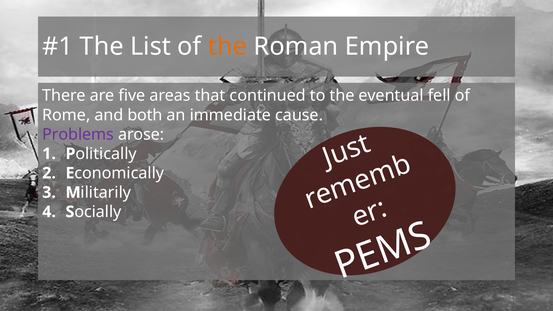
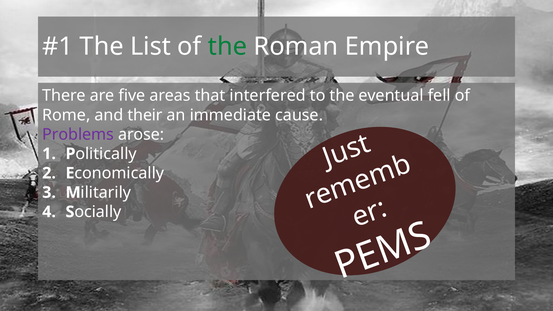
the colour: orange -> green (227, 46)
continued: continued -> interfered (268, 96)
both: both -> their (145, 115)
